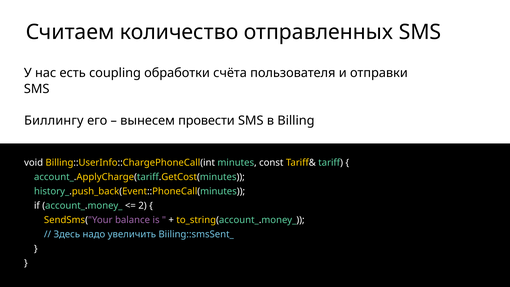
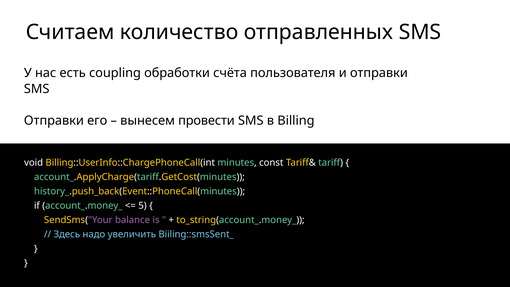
Биллингу: Биллингу -> Отправки (54, 121)
2: 2 -> 5 (143, 206)
